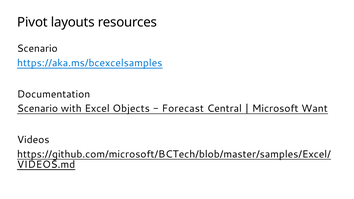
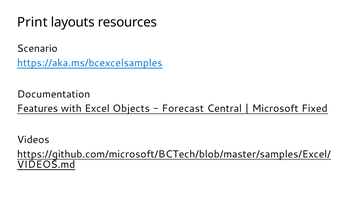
Pivot: Pivot -> Print (32, 22)
Scenario: Scenario -> Features (38, 109)
Want: Want -> Fixed (315, 109)
